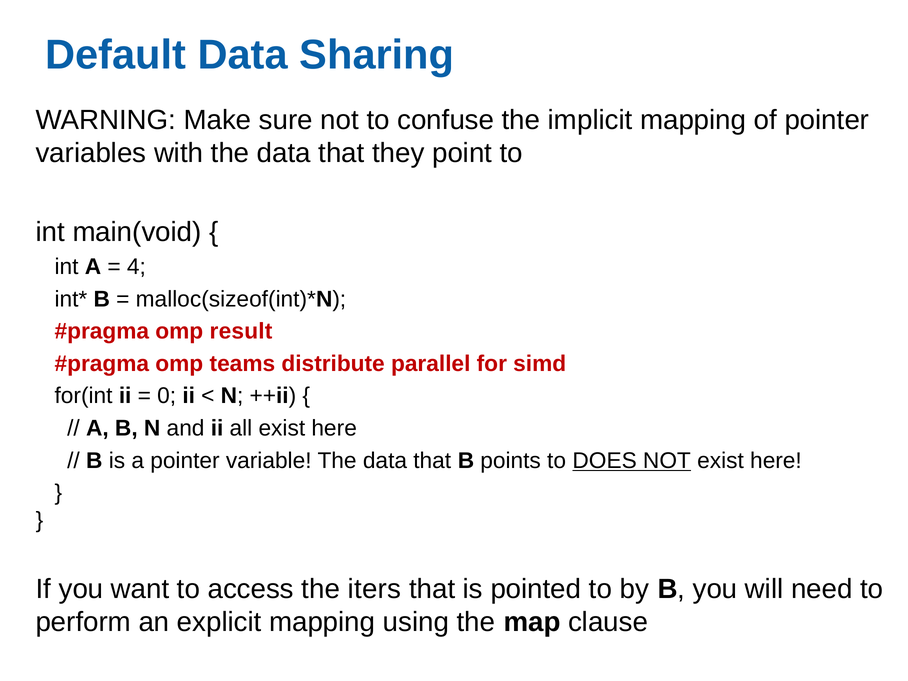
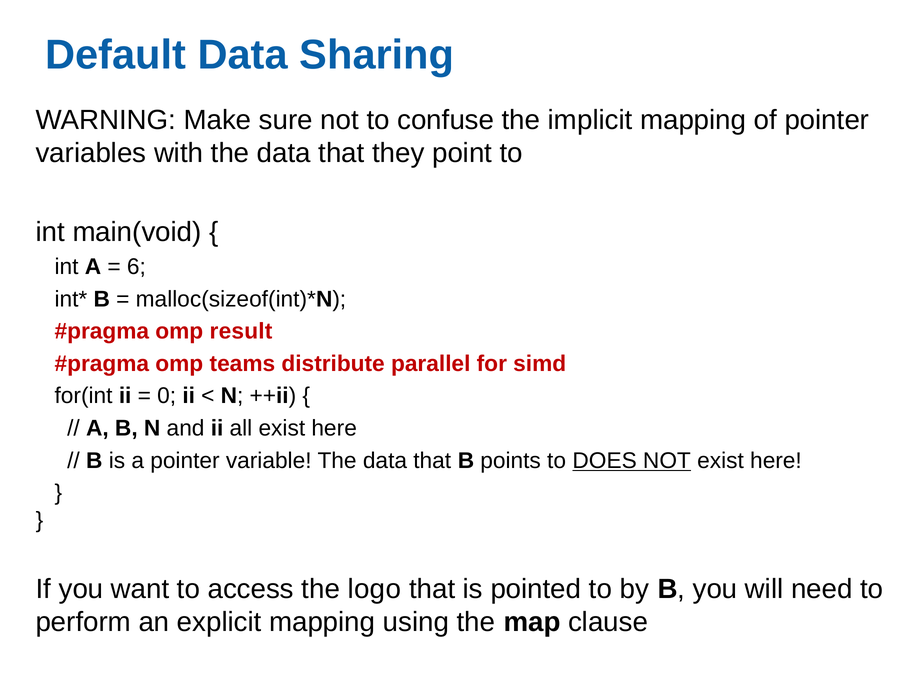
4: 4 -> 6 (136, 267)
iters: iters -> logo (374, 589)
